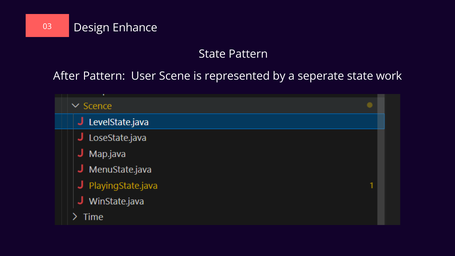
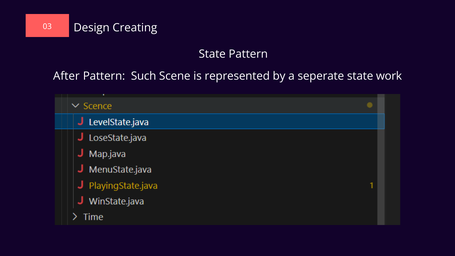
Enhance: Enhance -> Creating (135, 28)
User: User -> Such (144, 76)
